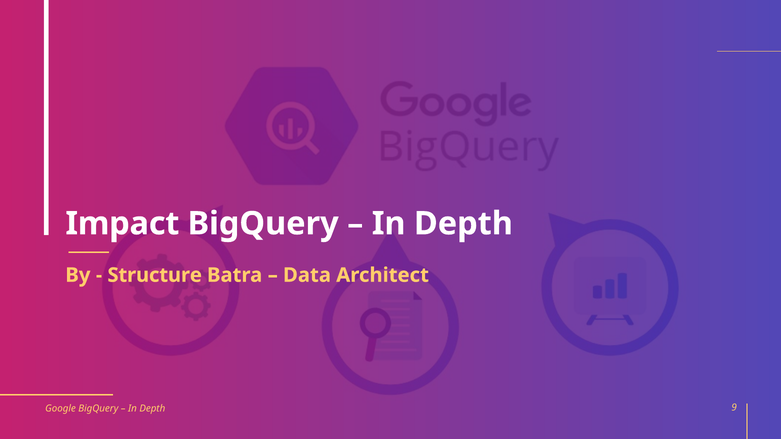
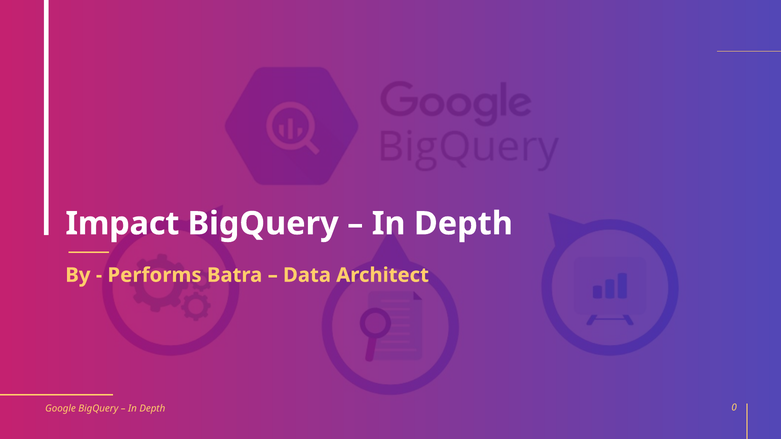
Structure: Structure -> Performs (155, 275)
9: 9 -> 0 (734, 408)
